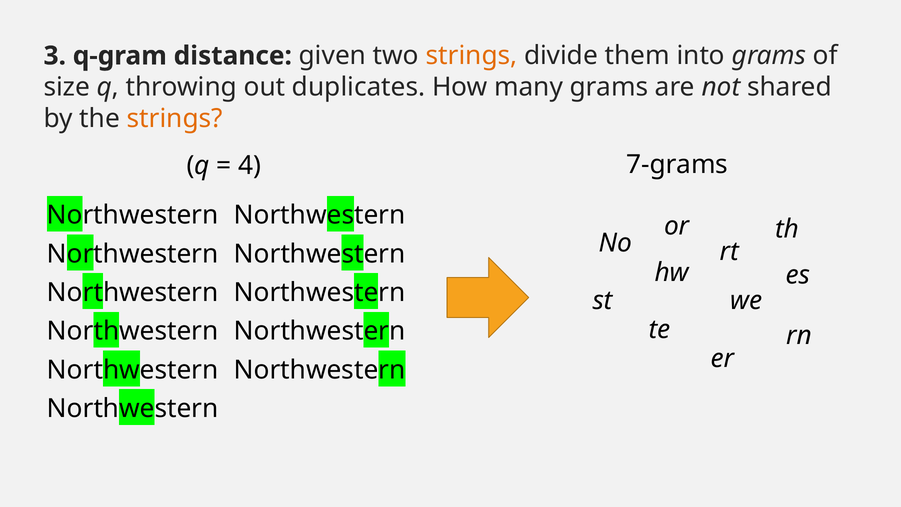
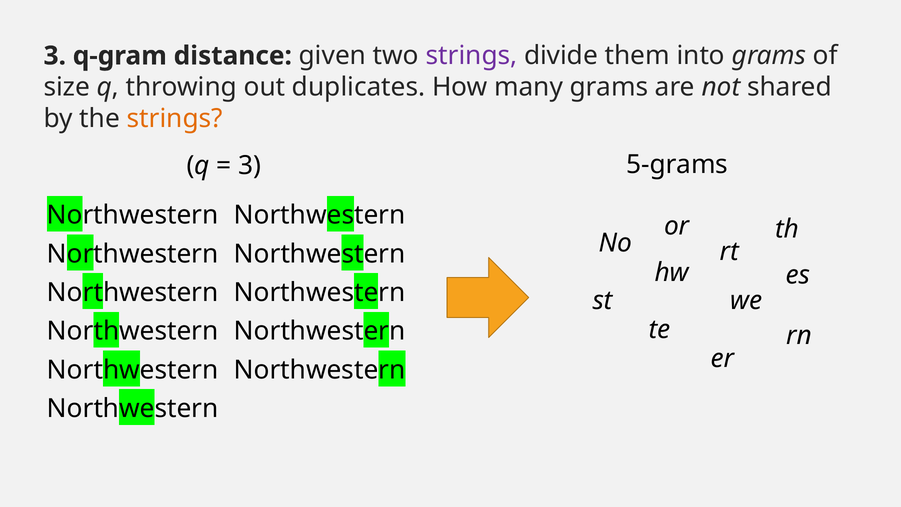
strings colour: orange -> purple (471, 56)
7-grams: 7-grams -> 5-grams (677, 164)
4: 4 -> 3 (250, 166)
